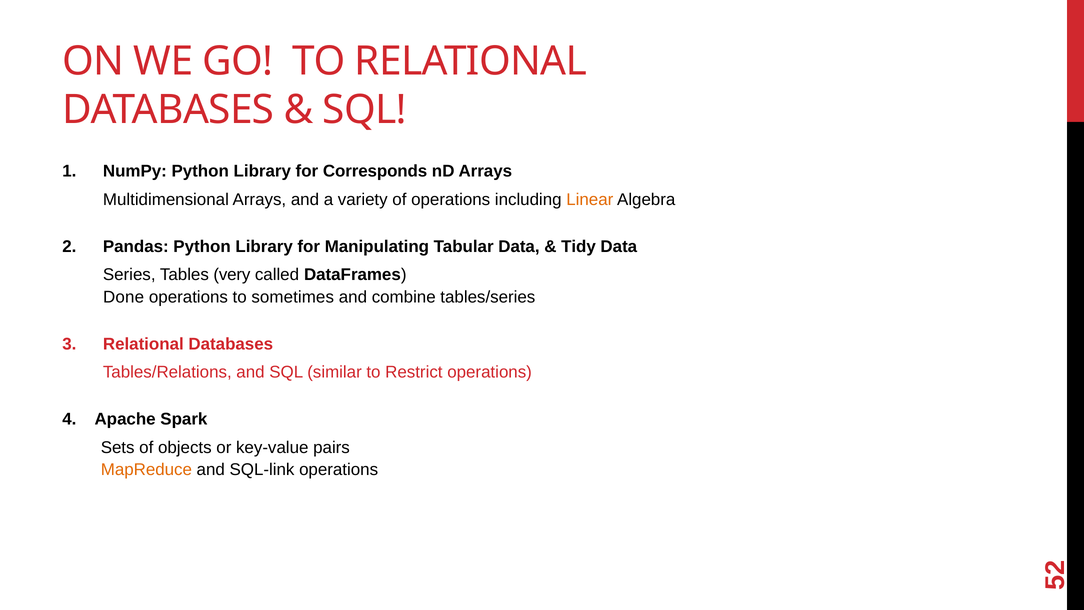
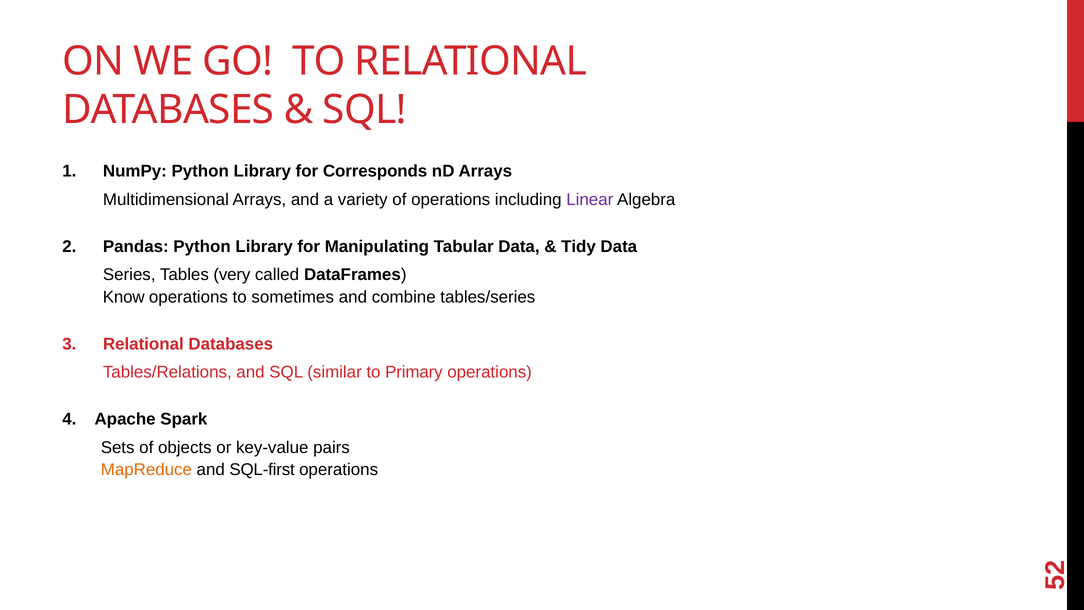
Linear colour: orange -> purple (590, 200)
Done: Done -> Know (124, 297)
Restrict: Restrict -> Primary (414, 372)
SQL-link: SQL-link -> SQL-first (262, 470)
